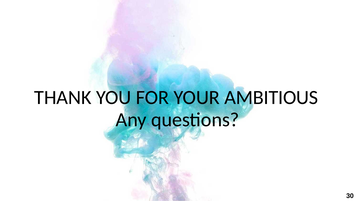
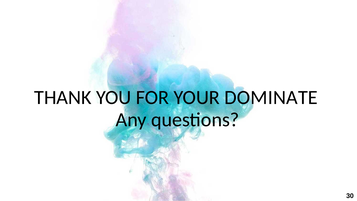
AMBITIOUS: AMBITIOUS -> DOMINATE (271, 97)
